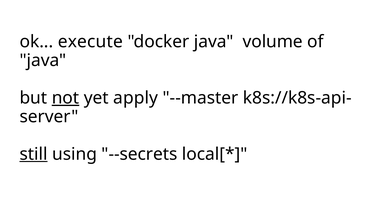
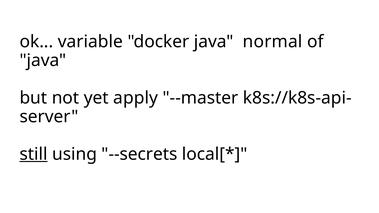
execute: execute -> variable (90, 42)
volume: volume -> normal (273, 42)
not underline: present -> none (66, 98)
